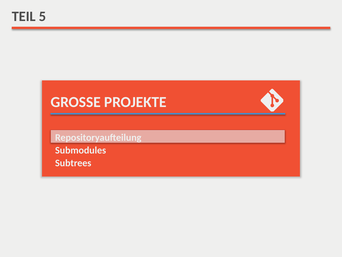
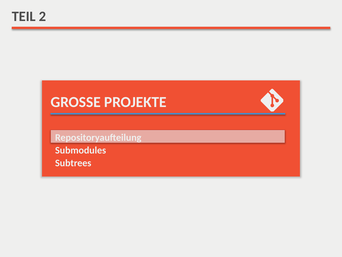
5: 5 -> 2 (42, 16)
